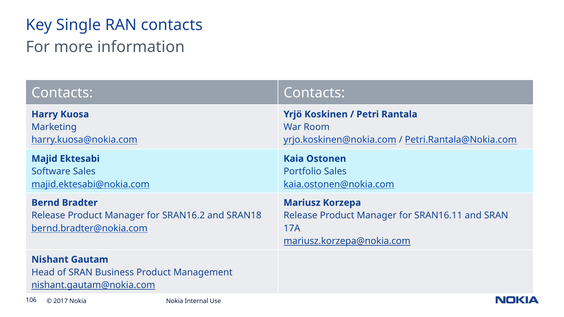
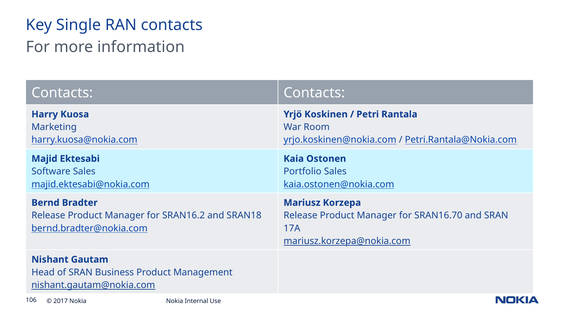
SRAN16.11: SRAN16.11 -> SRAN16.70 (438, 216)
